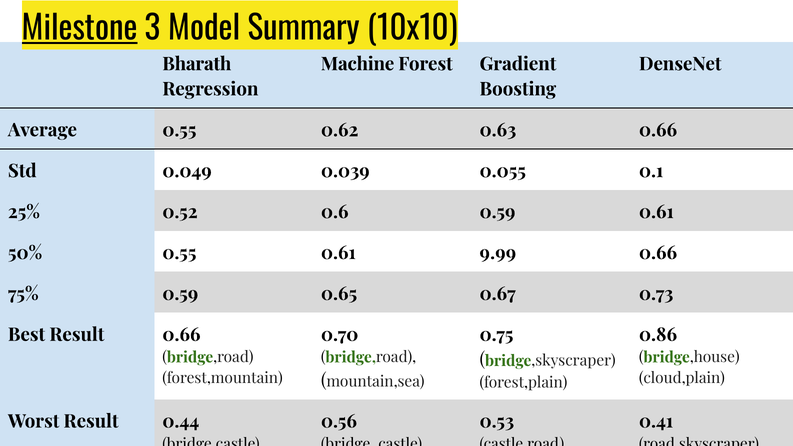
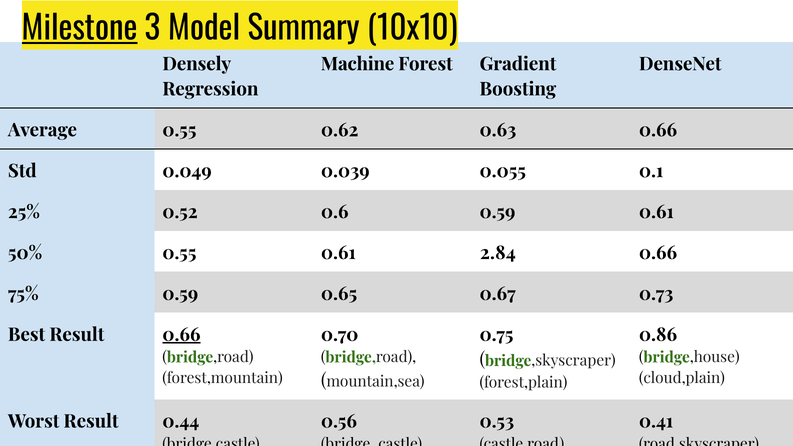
Bharath: Bharath -> Densely (197, 64)
9.99: 9.99 -> 2.84 (498, 253)
0.66 underline: none -> present (181, 335)
